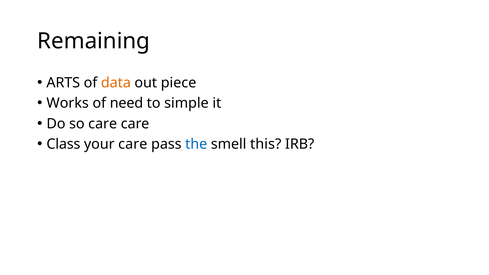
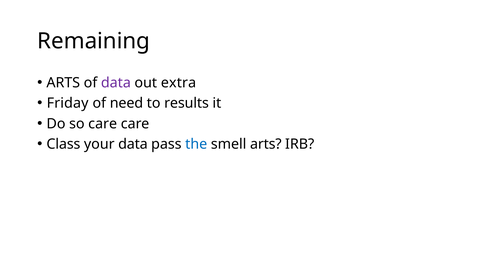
data colour: orange -> purple (116, 83)
piece: piece -> extra (178, 83)
Works: Works -> Friday (68, 103)
simple: simple -> results (187, 103)
your care: care -> data (133, 144)
smell this: this -> arts (266, 144)
